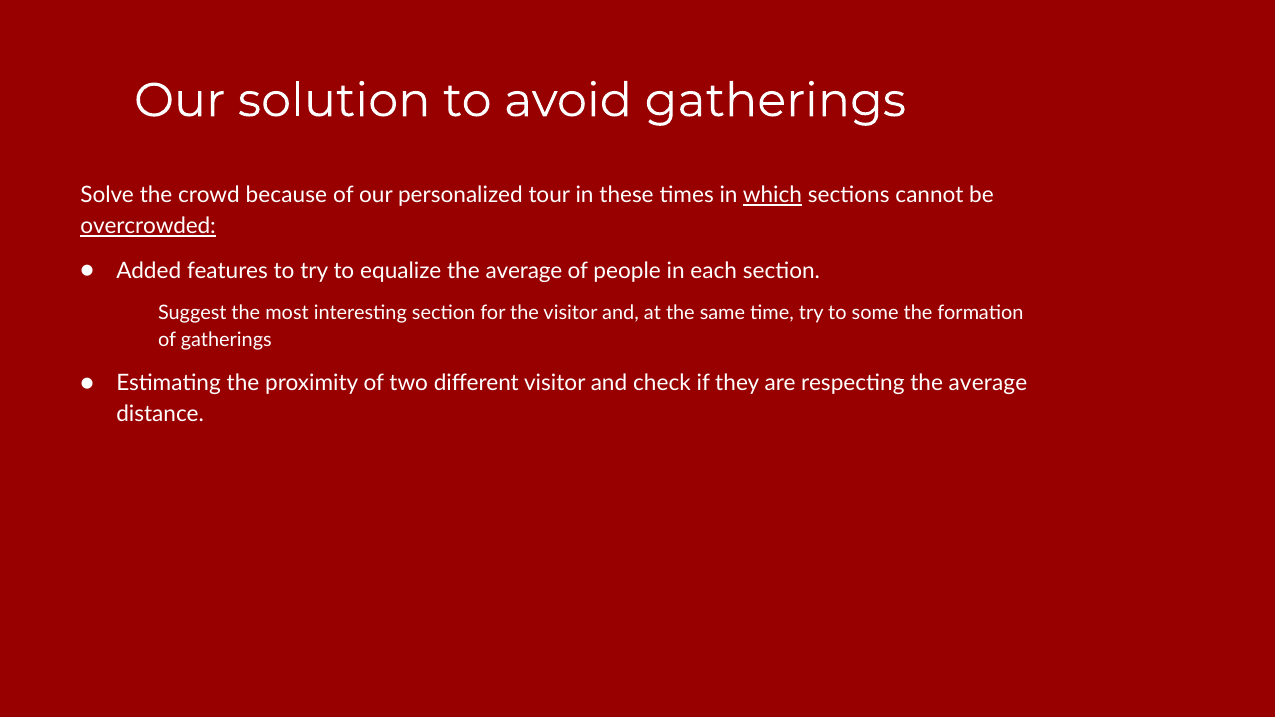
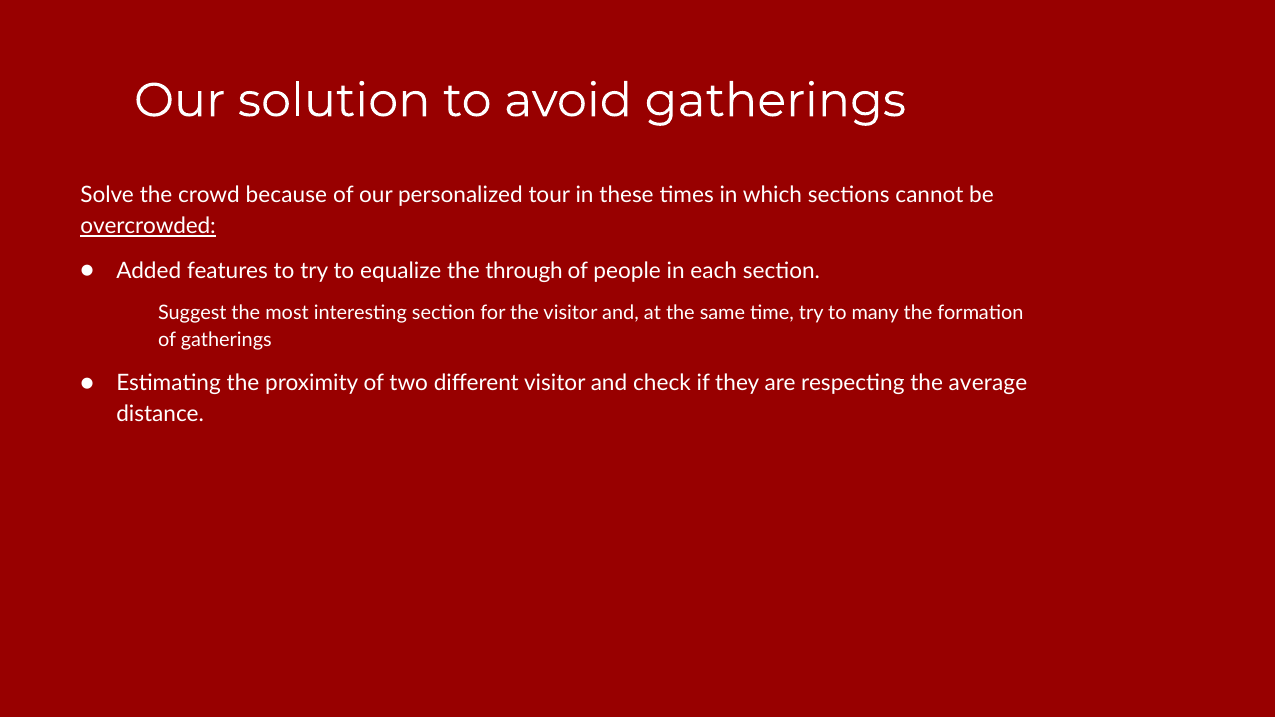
which underline: present -> none (772, 195)
equalize the average: average -> through (524, 271)
some: some -> many (875, 313)
